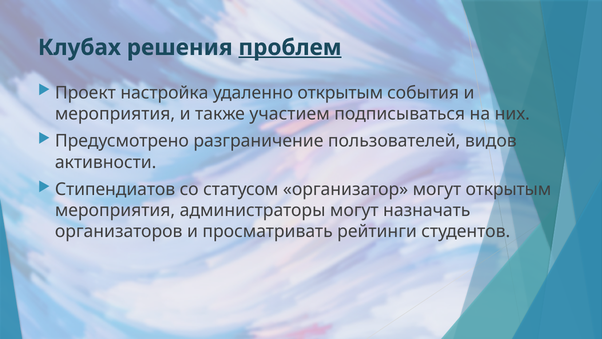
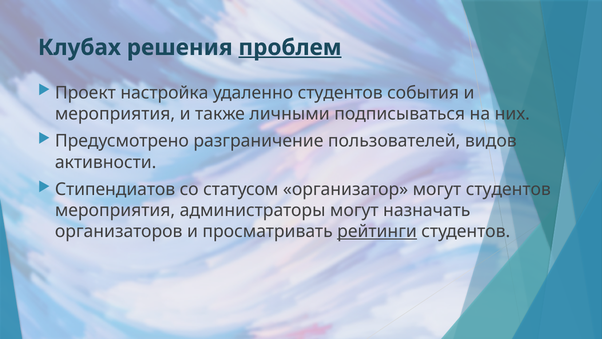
удаленно открытым: открытым -> студентов (340, 93)
участием: участием -> личными (290, 114)
могут открытым: открытым -> студентов (508, 189)
рейтинги underline: none -> present (377, 231)
